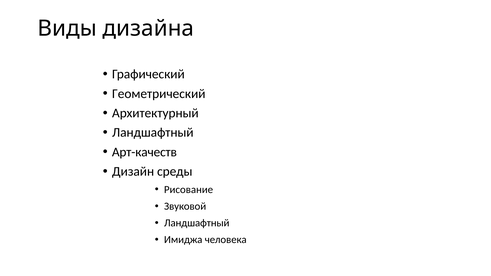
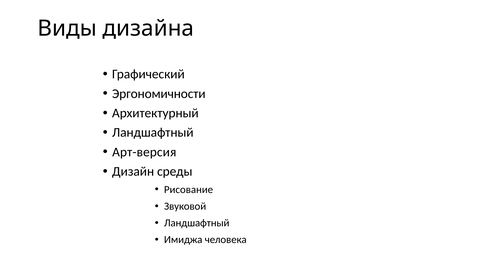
Геометрический: Геометрический -> Эргономичности (159, 94)
Арт-качеств: Арт-качеств -> Арт-версия (144, 152)
